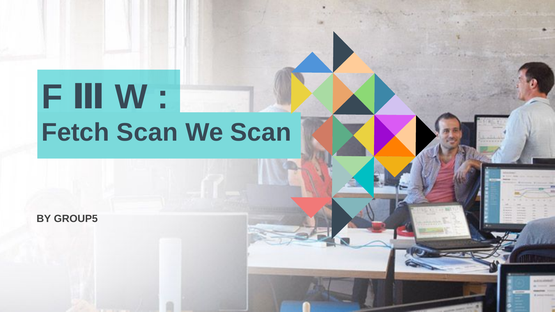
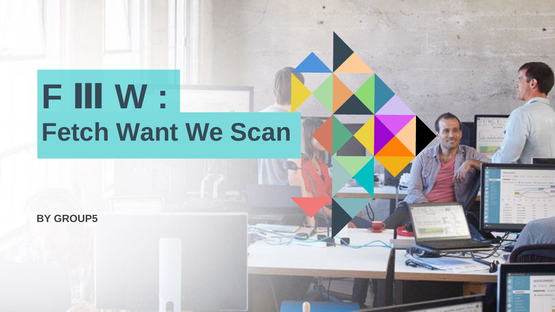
Fetch Scan: Scan -> Want (147, 132)
